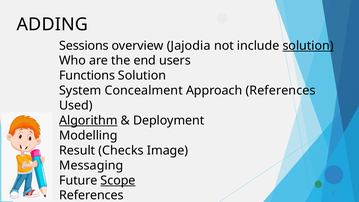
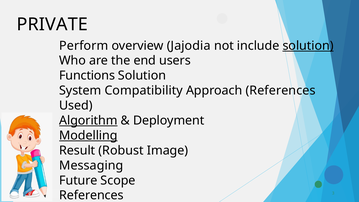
ADDING: ADDING -> PRIVATE (52, 24)
Sessions: Sessions -> Perform (84, 46)
Concealment: Concealment -> Compatibility (144, 91)
Modelling underline: none -> present (88, 135)
Checks: Checks -> Robust (121, 150)
Scope underline: present -> none (118, 180)
